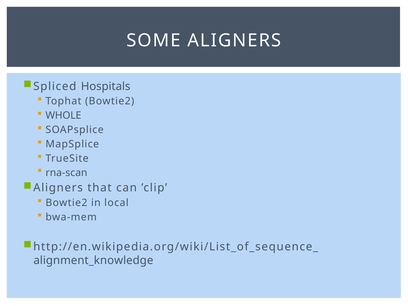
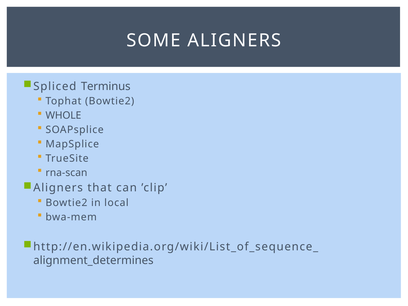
Hospitals: Hospitals -> Terminus (106, 86)
alignment_knowledge: alignment_knowledge -> alignment_determines (93, 260)
